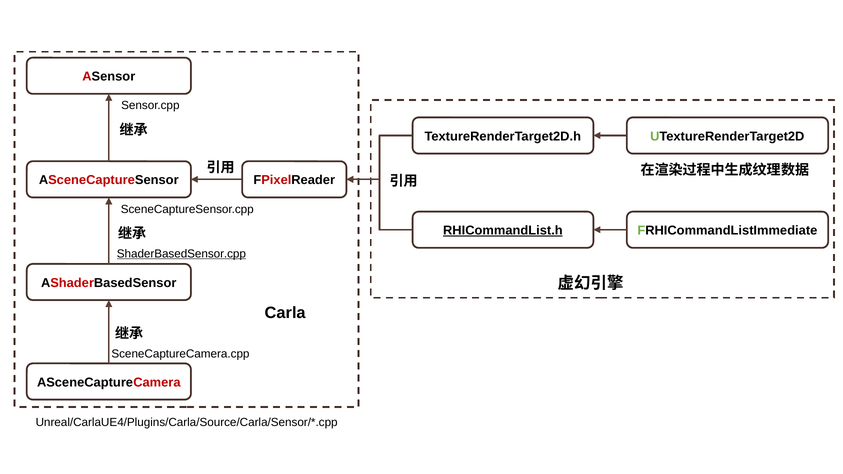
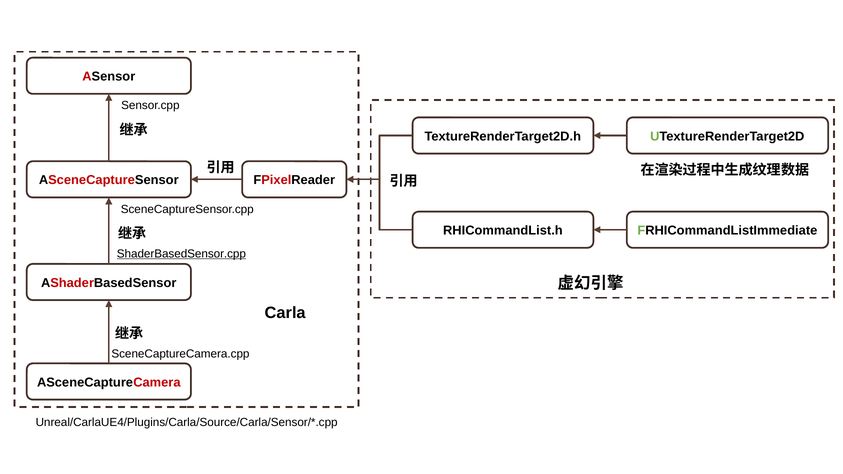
RHICommandList.h underline: present -> none (503, 231)
